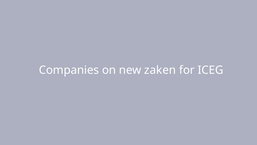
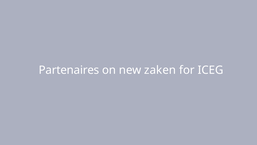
Companies: Companies -> Partenaires (69, 70)
